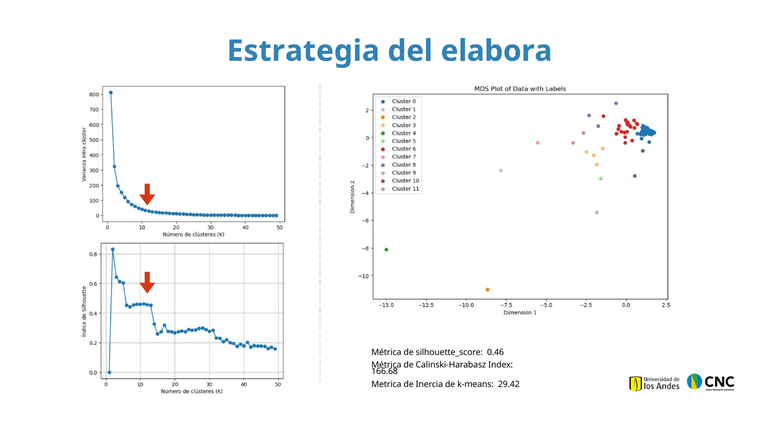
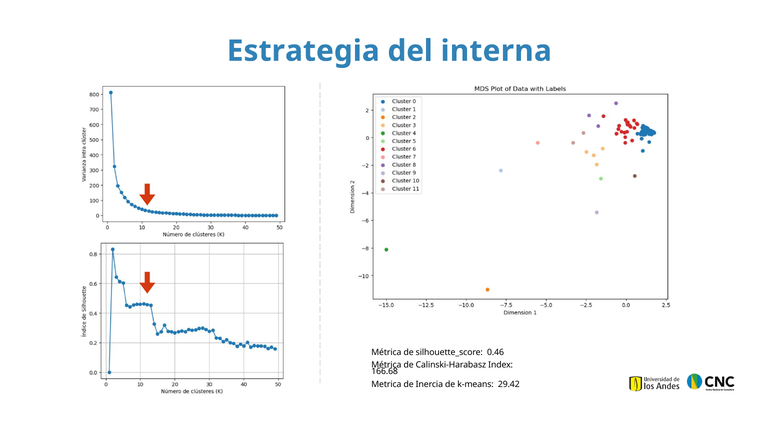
elabora: elabora -> interna (496, 51)
